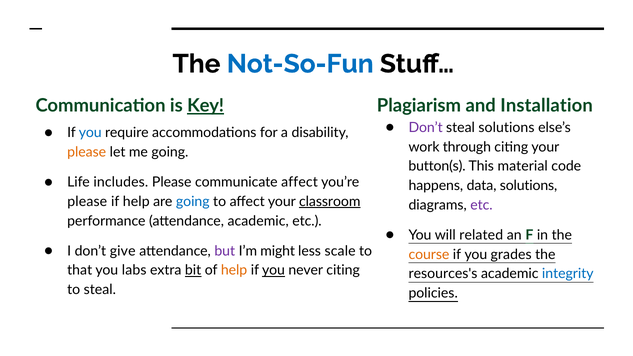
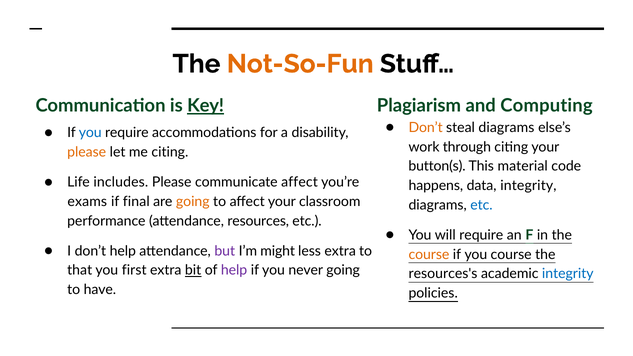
Not-So-Fun colour: blue -> orange (300, 64)
Installation: Installation -> Computing (547, 106)
Don’t colour: purple -> orange (426, 128)
steal solutions: solutions -> diagrams (506, 128)
me going: going -> citing (170, 152)
data solutions: solutions -> integrity (528, 186)
please: please -> exams (87, 202)
if help: help -> final (136, 202)
going colour: blue -> orange (193, 202)
classroom underline: present -> none (330, 202)
etc colour: purple -> blue (481, 205)
attendance academic: academic -> resources (258, 221)
will related: related -> require (481, 235)
don’t give: give -> help (123, 251)
less scale: scale -> extra (340, 251)
you grades: grades -> course (511, 254)
labs: labs -> first (134, 270)
help colour: orange -> purple (234, 270)
you underline: present -> none (274, 270)
never citing: citing -> going (343, 270)
to steal: steal -> have (100, 290)
